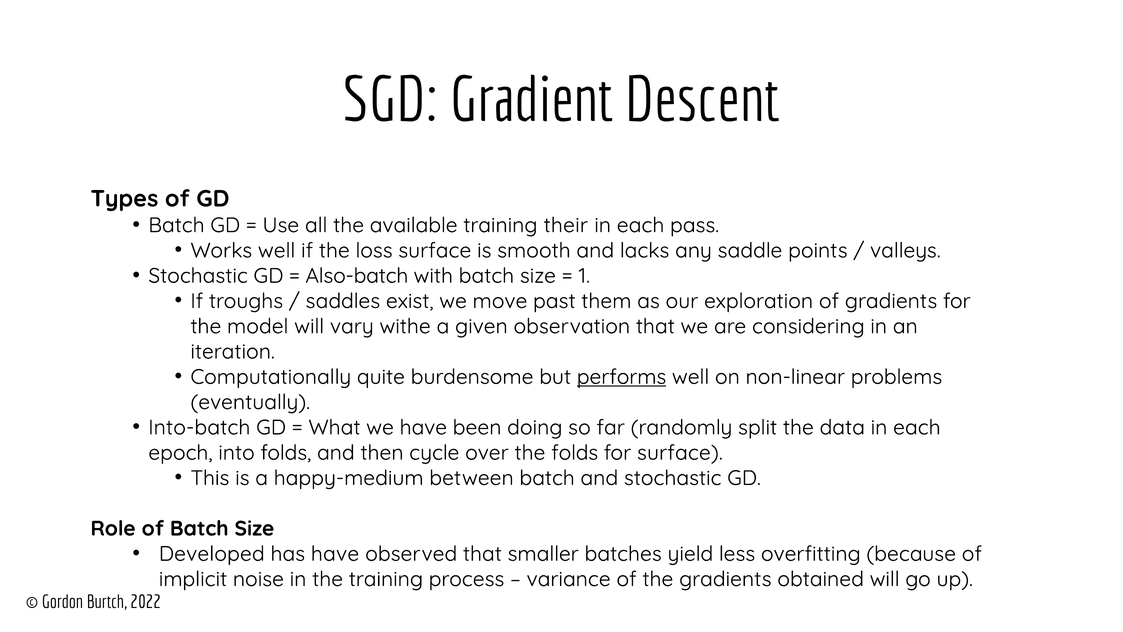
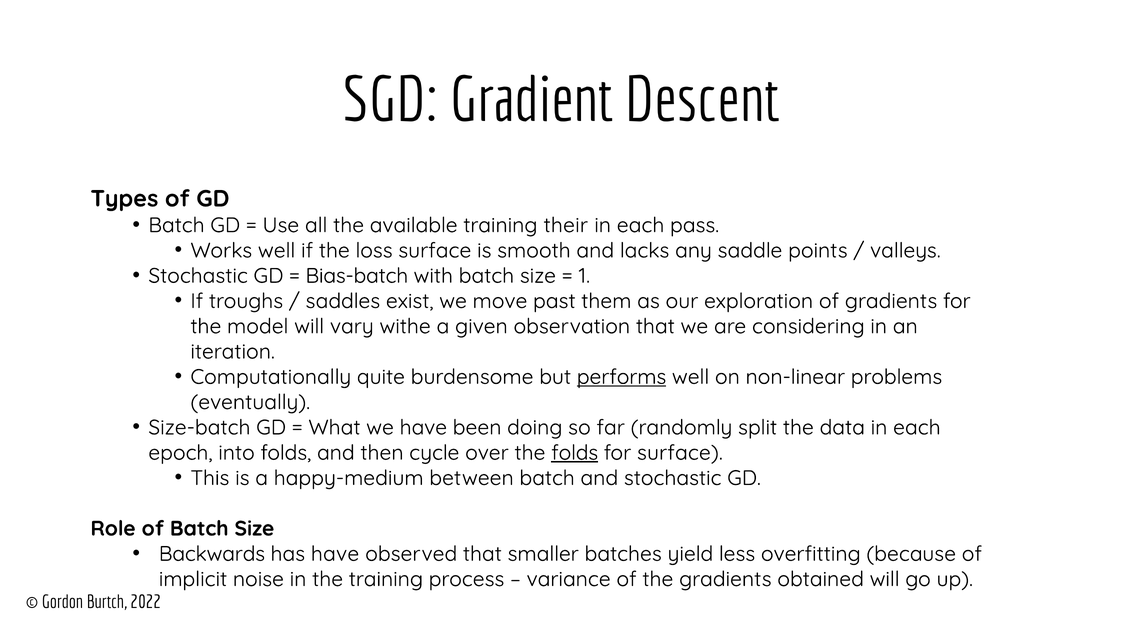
Also-batch: Also-batch -> Bias-batch (357, 276)
Into-batch: Into-batch -> Size-batch (199, 427)
folds underline: none -> present (575, 453)
Developed: Developed -> Backwards (212, 554)
